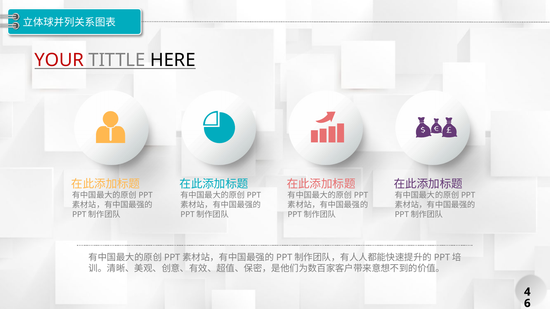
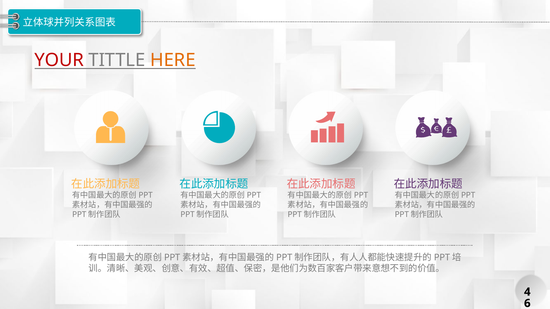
HERE colour: black -> orange (173, 60)
